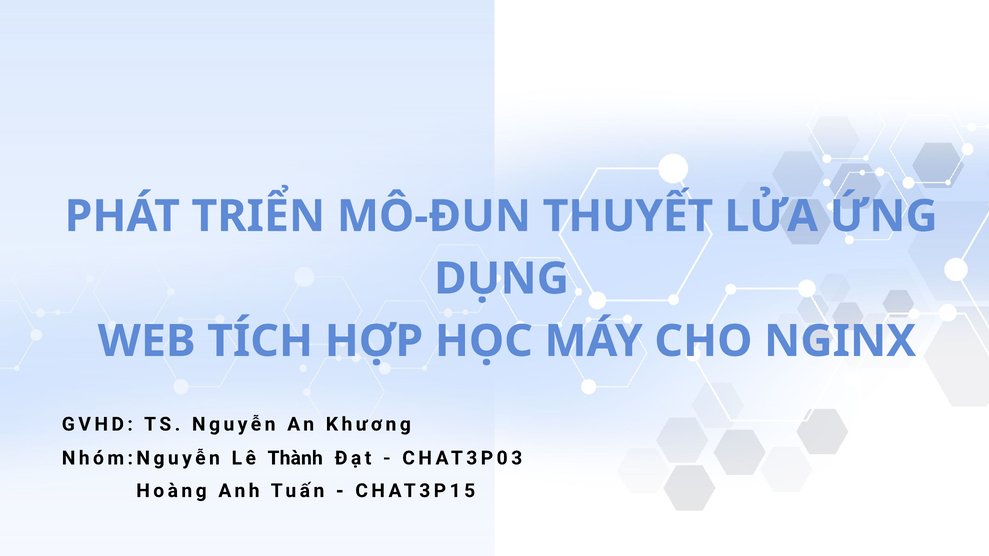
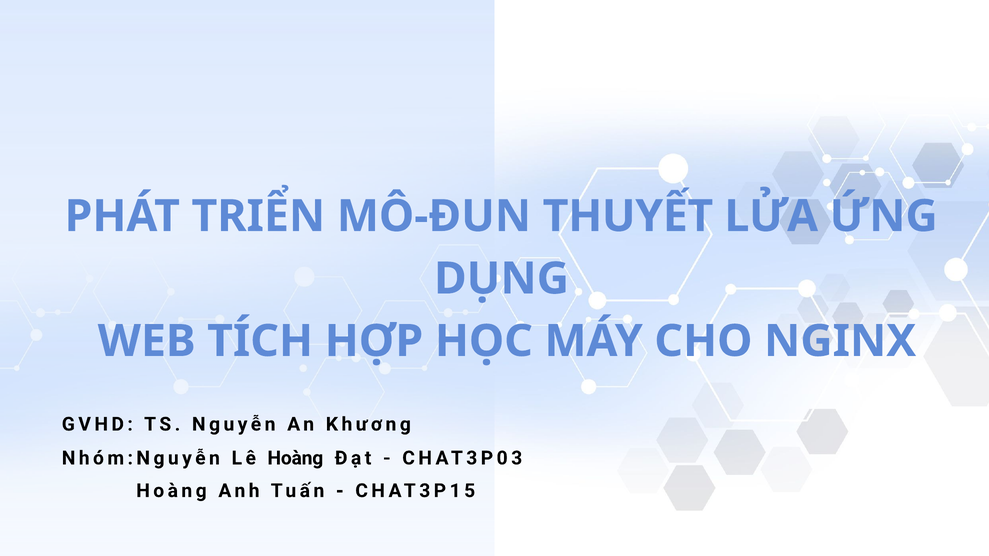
Lê Thành: Thành -> Hoàng (295, 458)
